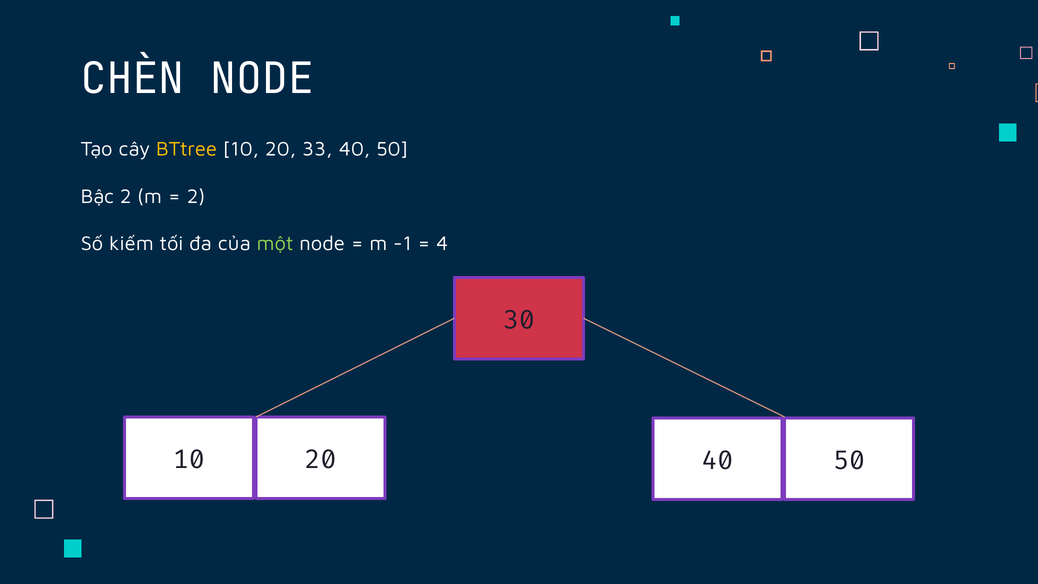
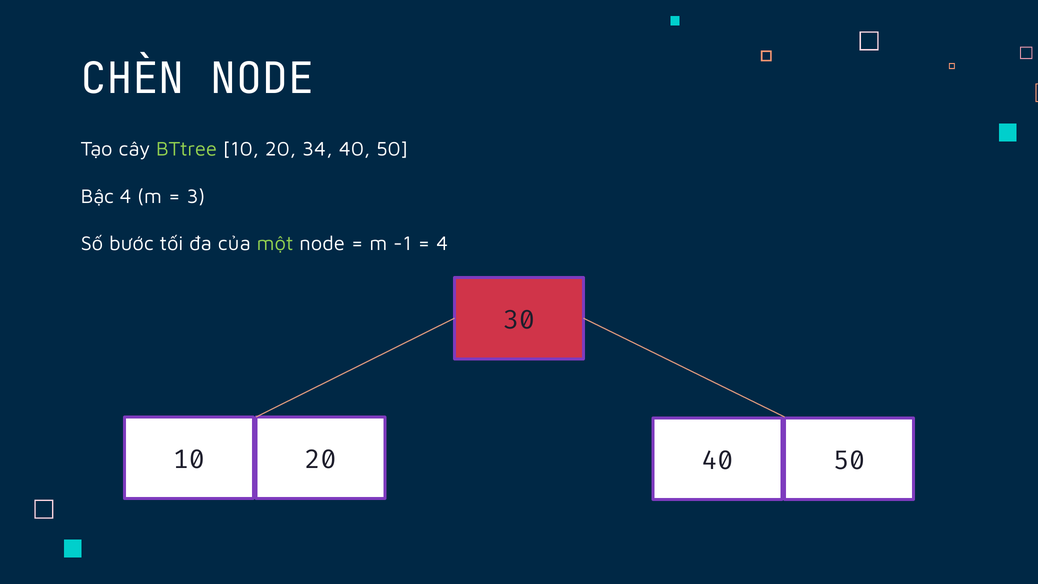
BTtree colour: yellow -> light green (186, 149)
33: 33 -> 34 (317, 149)
Bậc 2: 2 -> 4 (126, 196)
2: 2 -> 3 (196, 196)
kiếm: kiếm -> bước (132, 244)
